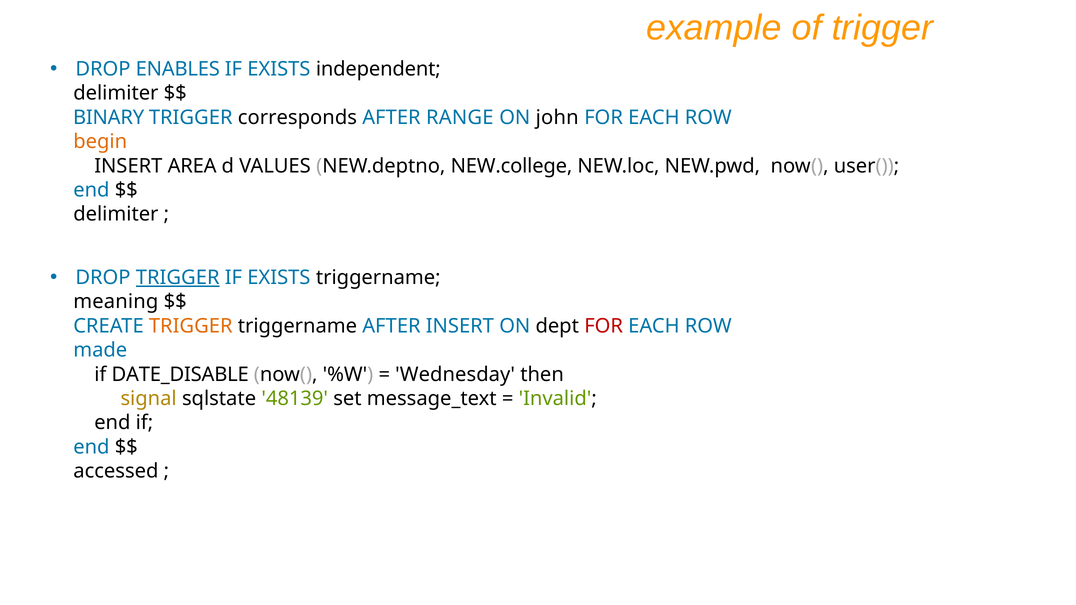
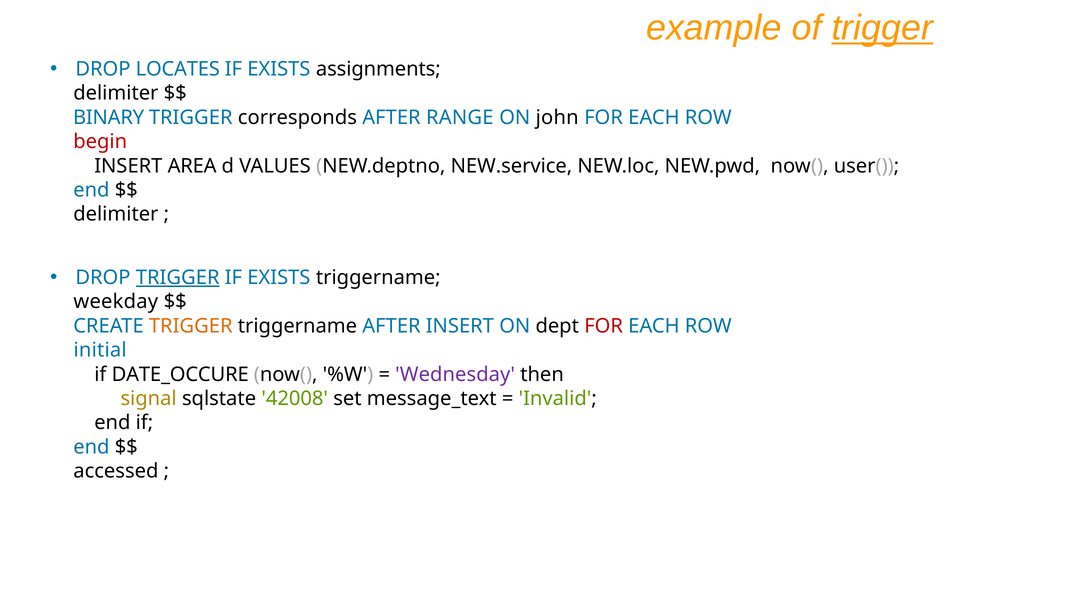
trigger underline: none -> present (882, 28)
ENABLES: ENABLES -> LOCATES (178, 69)
independent: independent -> assignments (378, 69)
begin colour: orange -> red (100, 142)
NEW.college: NEW.college -> NEW.service (511, 166)
meaning: meaning -> weekday (116, 302)
made: made -> initial (100, 350)
DATE_DISABLE: DATE_DISABLE -> DATE_OCCURE (180, 375)
Wednesday colour: black -> purple (455, 375)
48139: 48139 -> 42008 (295, 399)
